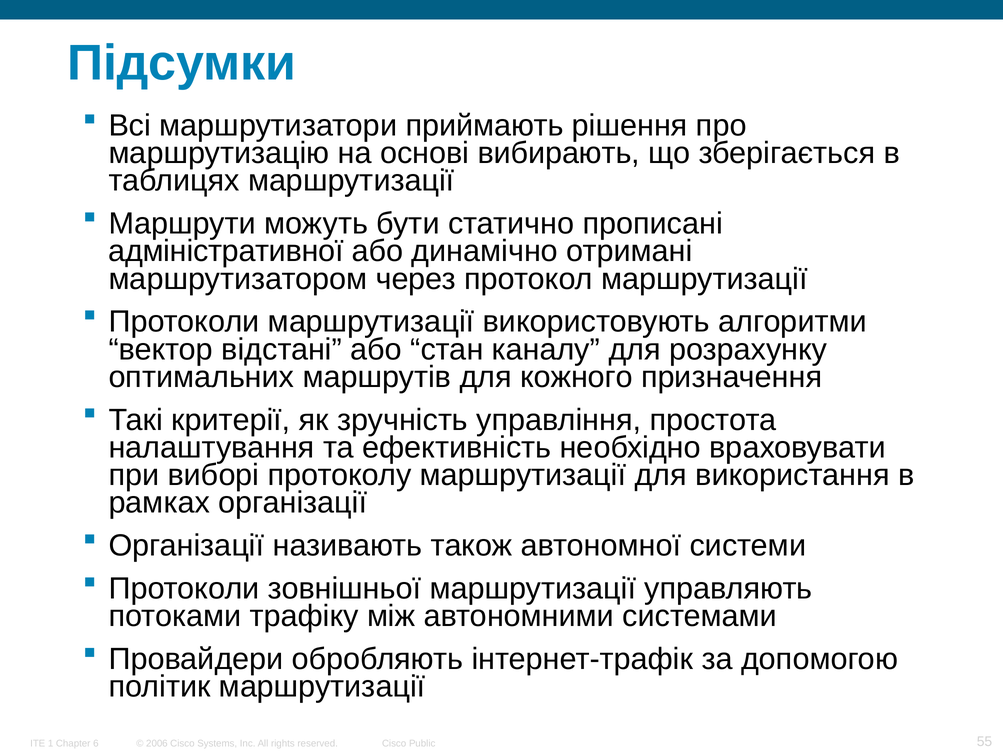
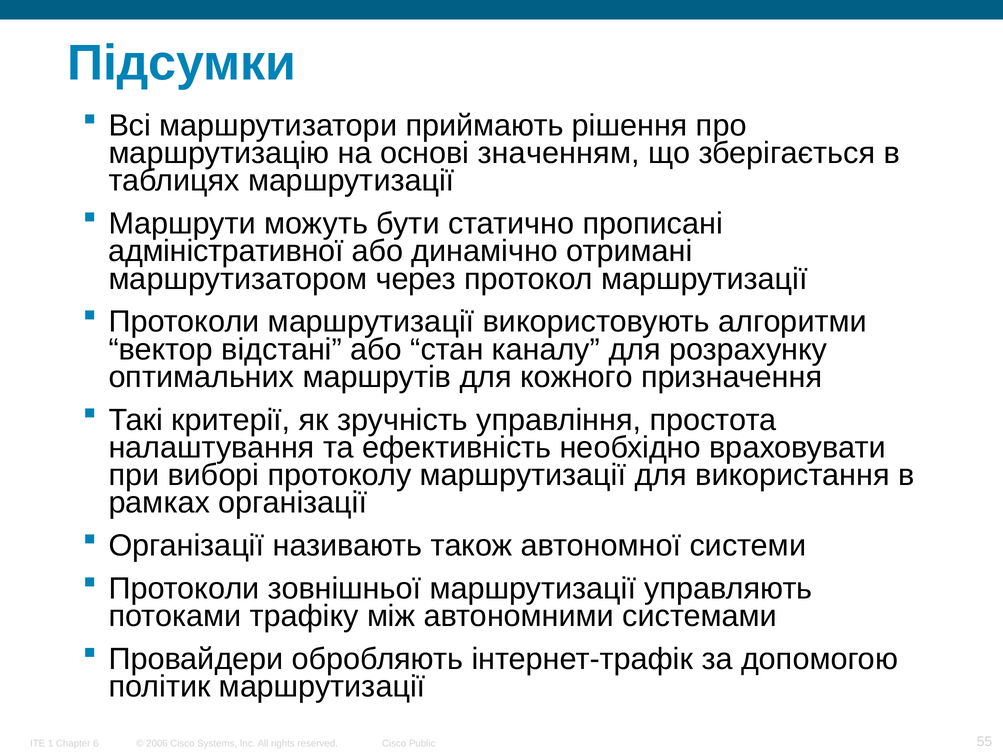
вибирають: вибирають -> значенням (559, 153)
